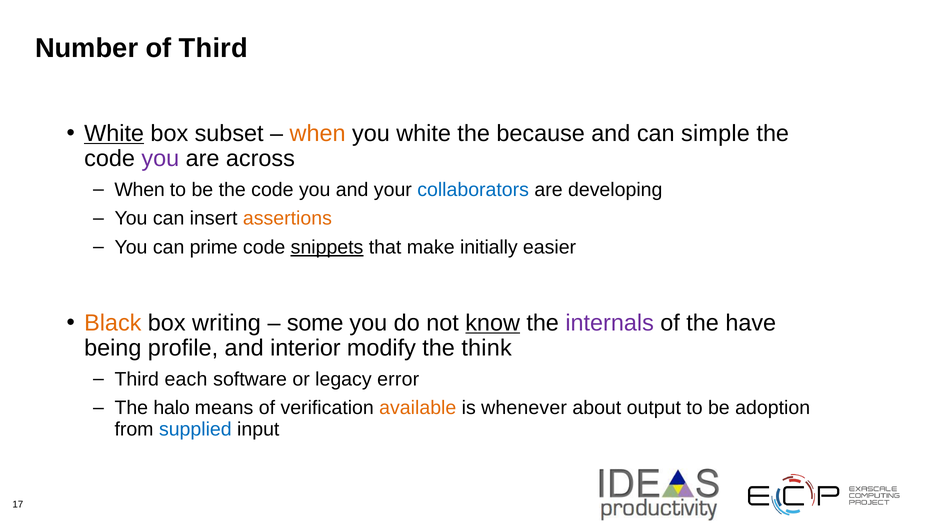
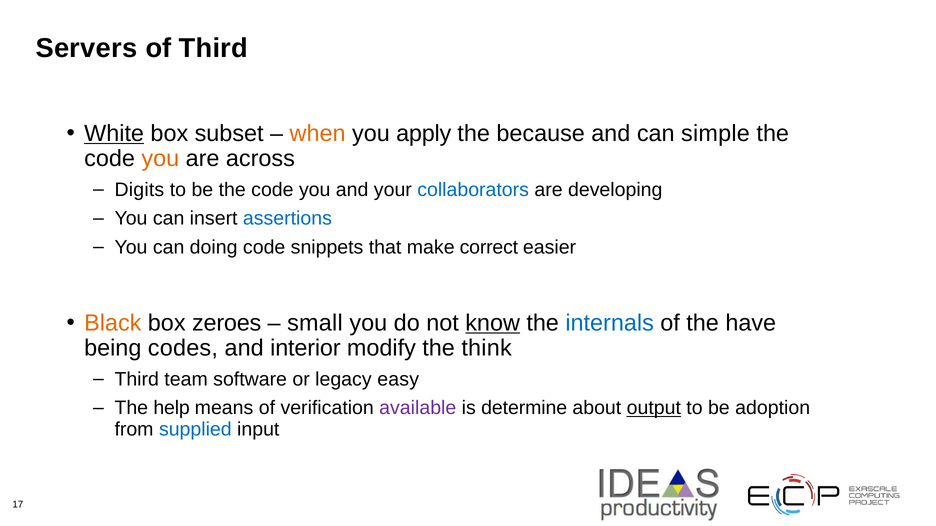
Number: Number -> Servers (86, 48)
you white: white -> apply (424, 134)
you colour: purple -> orange (160, 159)
When: When -> Digits (139, 190)
assertions colour: orange -> blue (287, 219)
prime: prime -> doing (214, 248)
snippets underline: present -> none (327, 248)
initially: initially -> correct (489, 248)
writing: writing -> zeroes (227, 323)
some: some -> small (315, 323)
internals colour: purple -> blue (610, 323)
profile: profile -> codes (183, 349)
each: each -> team (186, 380)
error: error -> easy (398, 380)
halo: halo -> help (172, 409)
available colour: orange -> purple (418, 409)
whenever: whenever -> determine (524, 409)
output underline: none -> present (654, 409)
